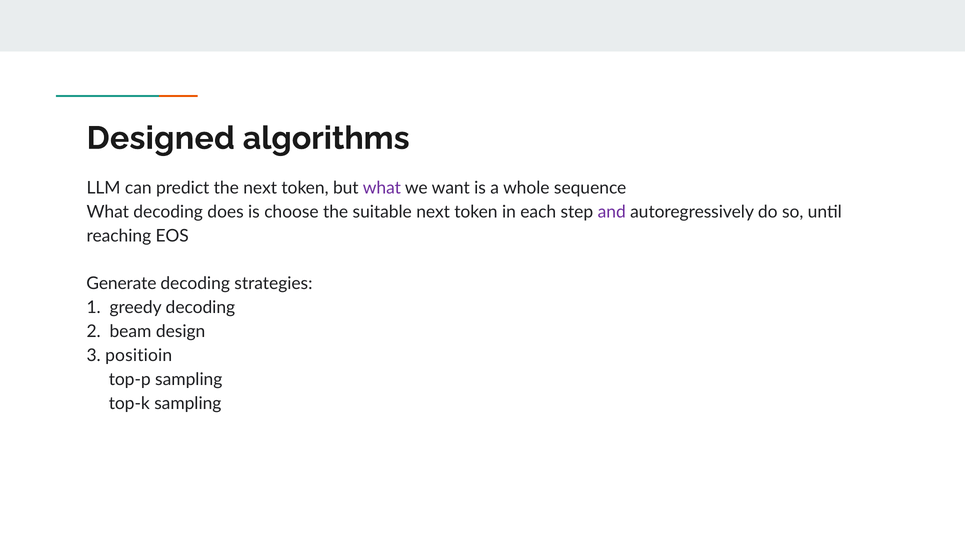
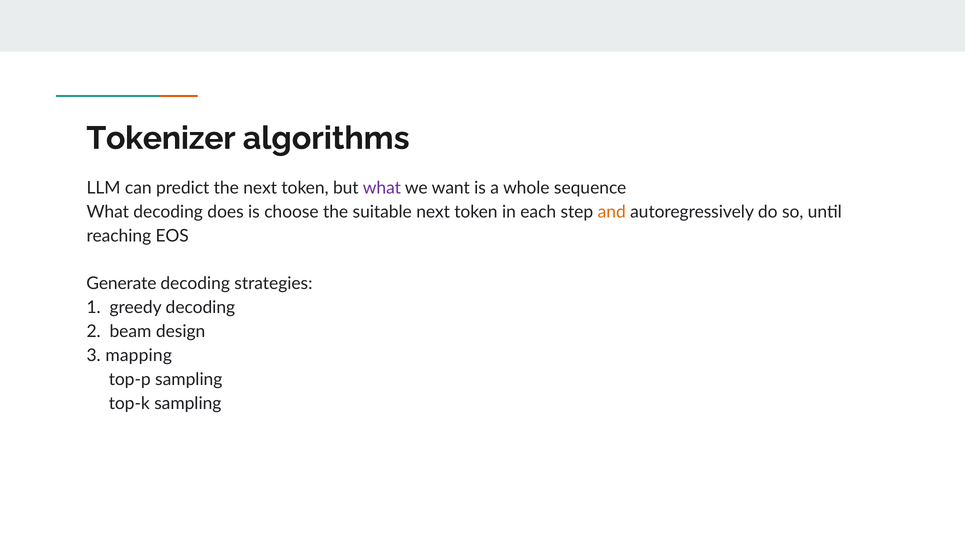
Designed: Designed -> Tokenizer (161, 138)
and colour: purple -> orange (612, 212)
positioin: positioin -> mapping (139, 355)
